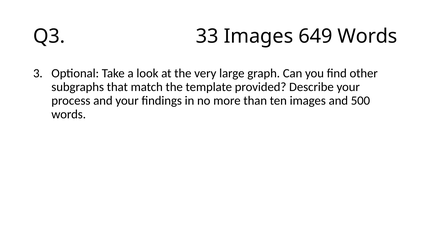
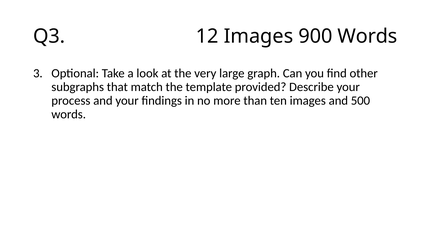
33: 33 -> 12 (207, 36)
649: 649 -> 900 (315, 36)
